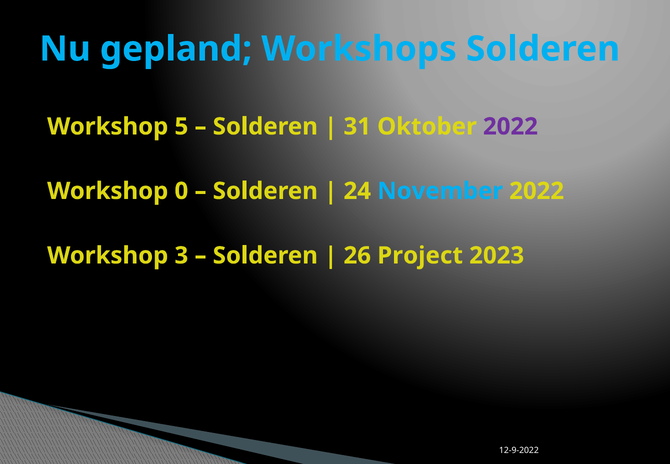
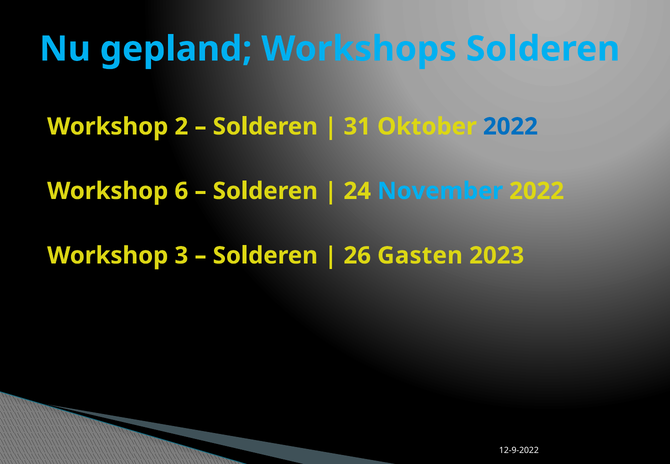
5: 5 -> 2 (181, 127)
2022 colour: purple -> blue (510, 127)
0: 0 -> 6 (181, 191)
Project: Project -> Gasten (420, 255)
